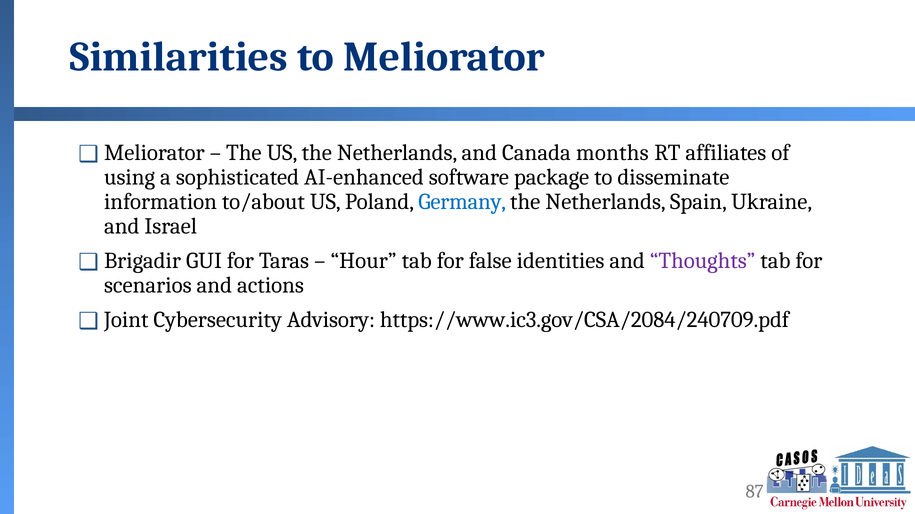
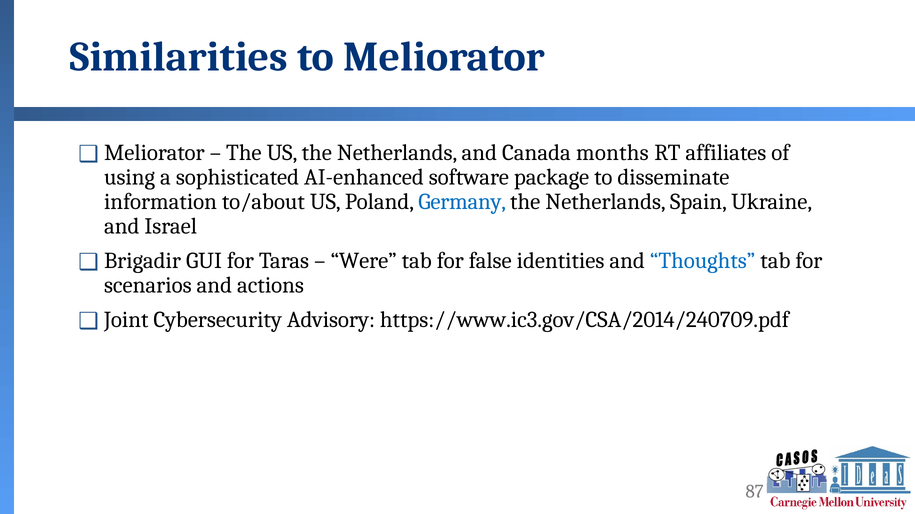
Hour: Hour -> Were (364, 261)
Thoughts colour: purple -> blue (703, 261)
https://www.ic3.gov/CSA/2084/240709.pdf: https://www.ic3.gov/CSA/2084/240709.pdf -> https://www.ic3.gov/CSA/2014/240709.pdf (584, 320)
